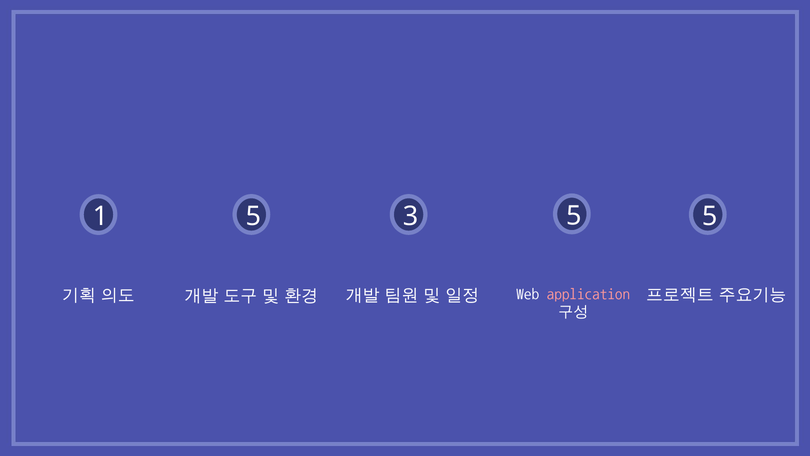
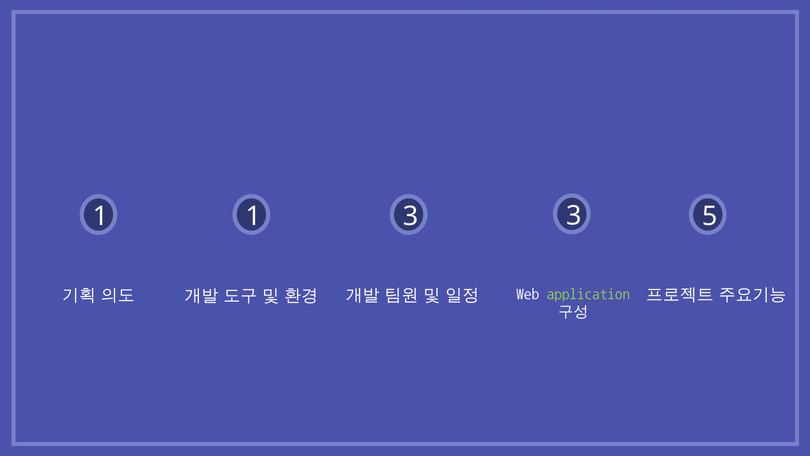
1 5: 5 -> 1 (253, 216)
3 5: 5 -> 3 (574, 216)
application colour: pink -> light green (588, 293)
